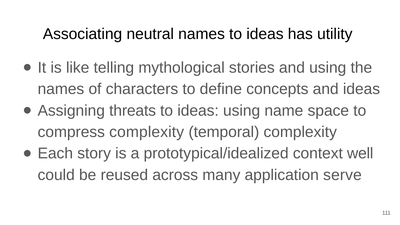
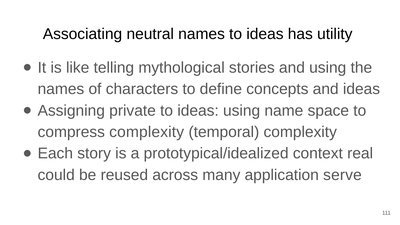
threats: threats -> private (133, 111)
well: well -> real (360, 153)
